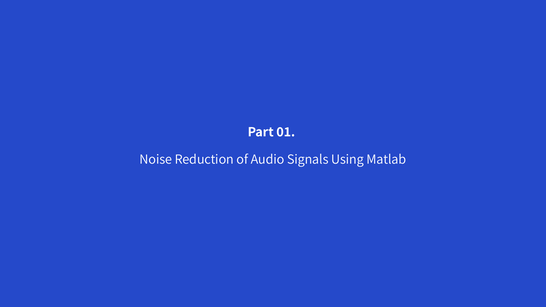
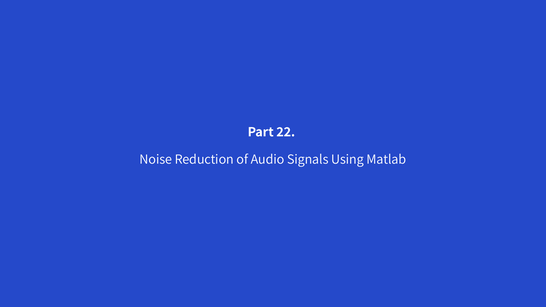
01: 01 -> 22 (286, 133)
